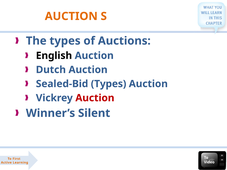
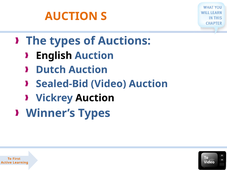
Sealed-Bid Types: Types -> Video (109, 84)
Auction colour: red -> black (95, 98)
Winner’s Silent: Silent -> Types (94, 113)
